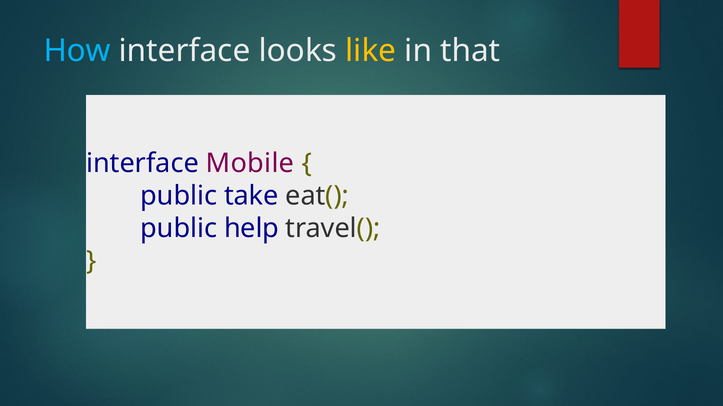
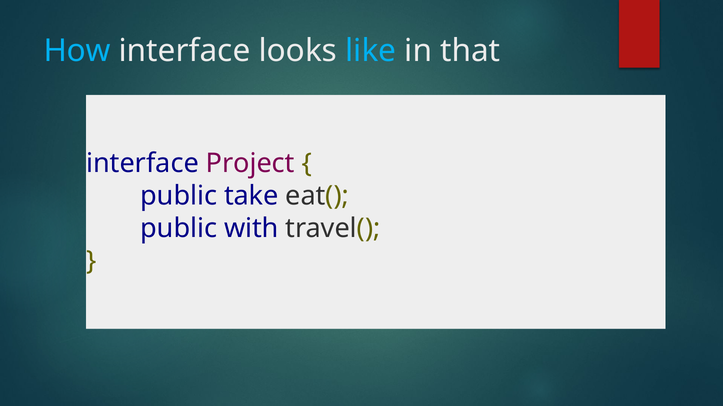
like colour: yellow -> light blue (371, 51)
Mobile: Mobile -> Project (250, 163)
help: help -> with (251, 229)
